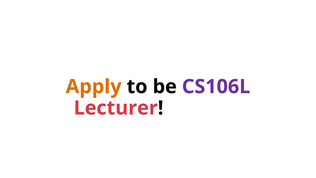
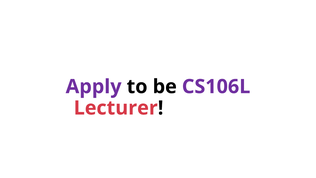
Apply colour: orange -> purple (94, 87)
